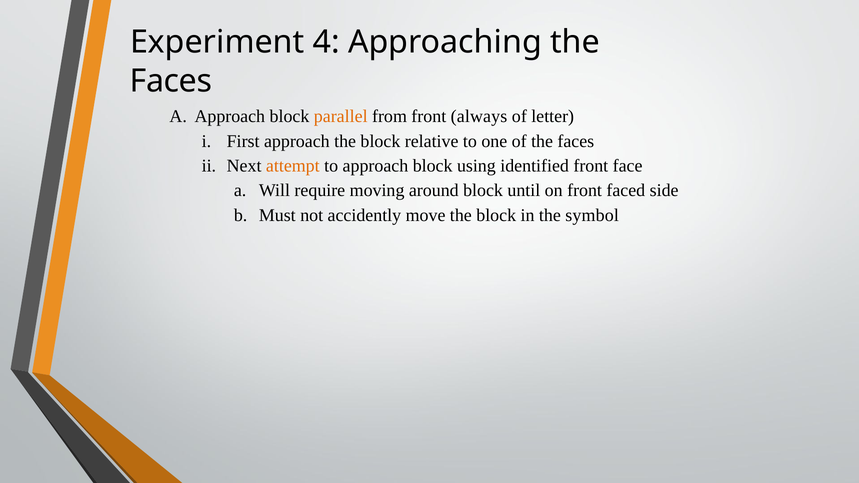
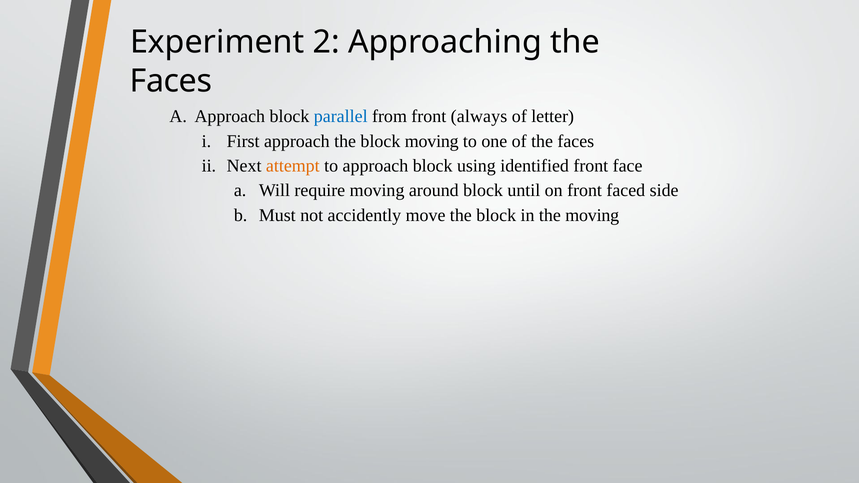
4: 4 -> 2 (326, 42)
parallel colour: orange -> blue (341, 117)
block relative: relative -> moving (432, 141)
the symbol: symbol -> moving (592, 215)
